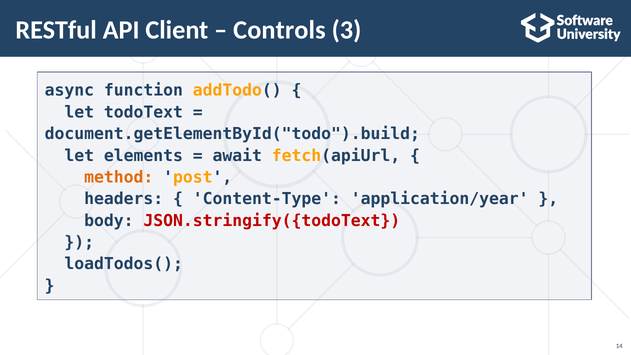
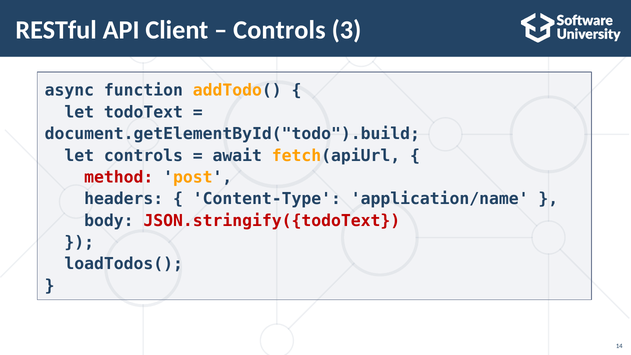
let elements: elements -> controls (143, 156)
method colour: orange -> red (119, 177)
application/year: application/year -> application/name (440, 199)
